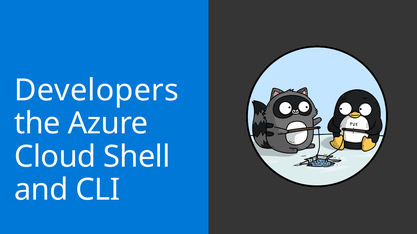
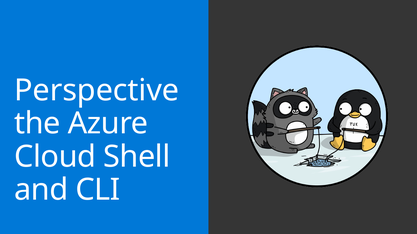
Developers: Developers -> Perspective (97, 91)
